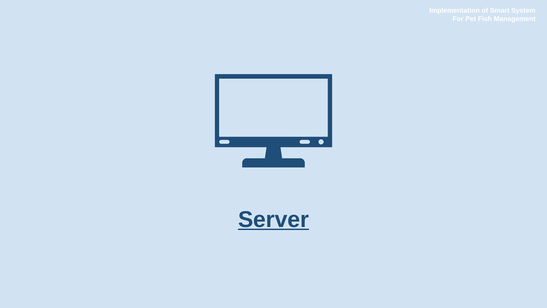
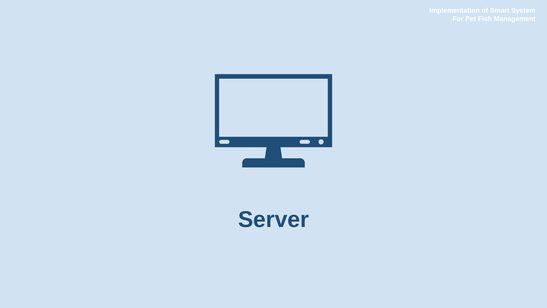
Server underline: present -> none (273, 219)
